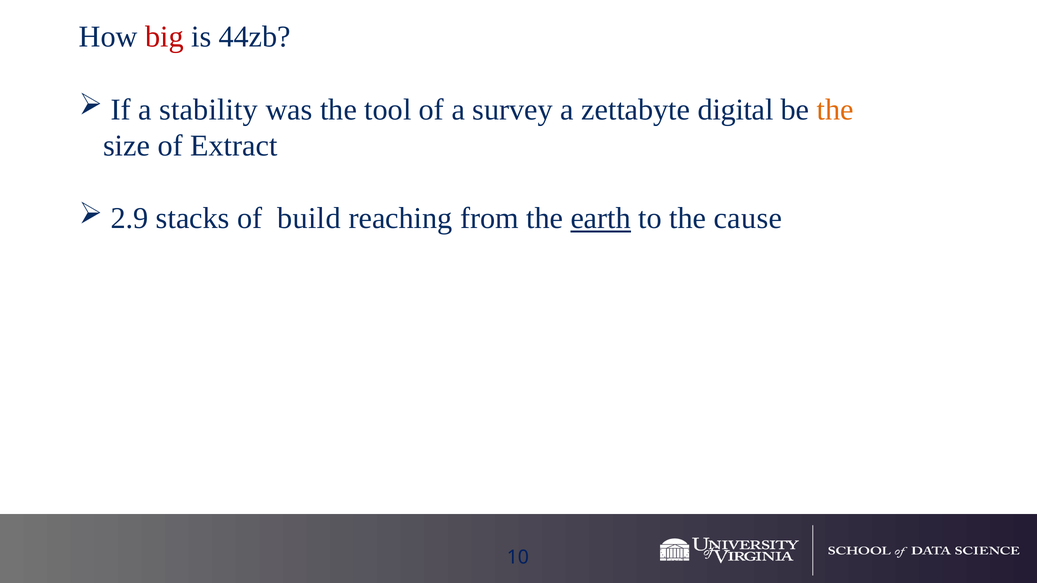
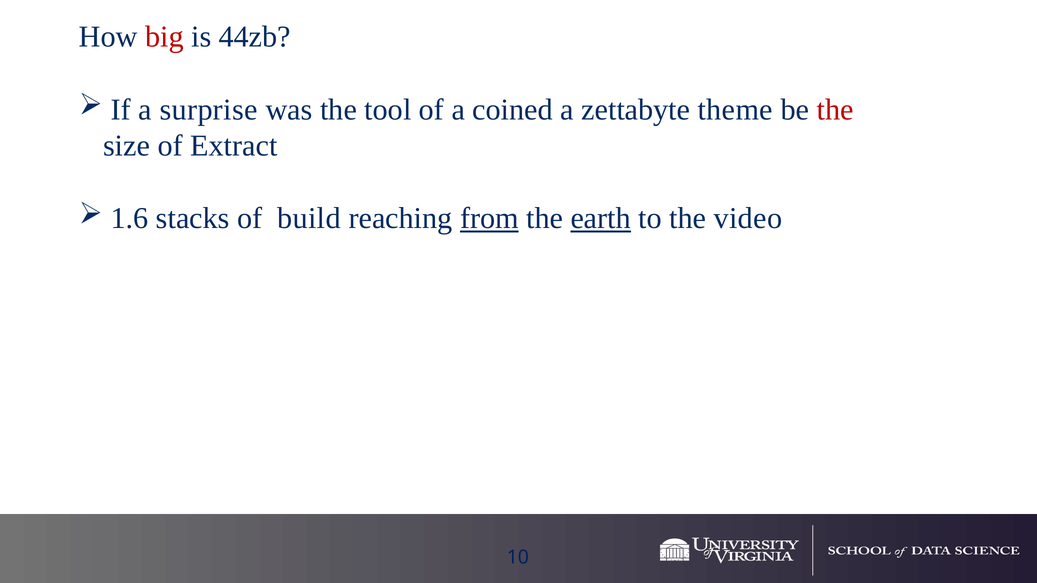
stability: stability -> surprise (209, 110)
survey: survey -> coined (513, 110)
digital: digital -> theme (735, 110)
the colour: orange -> red (835, 110)
2.9: 2.9 -> 1.6 (130, 219)
from underline: none -> present (489, 219)
cause: cause -> video (748, 219)
